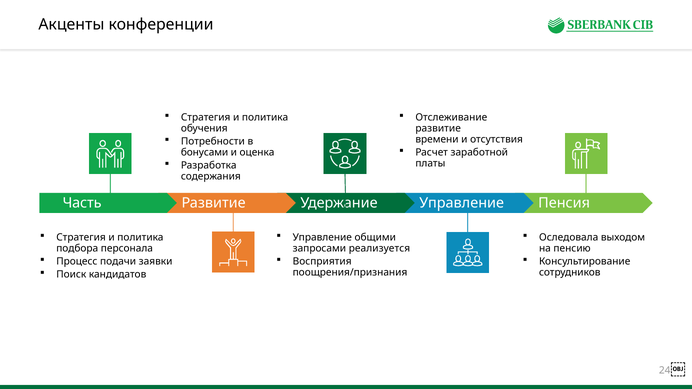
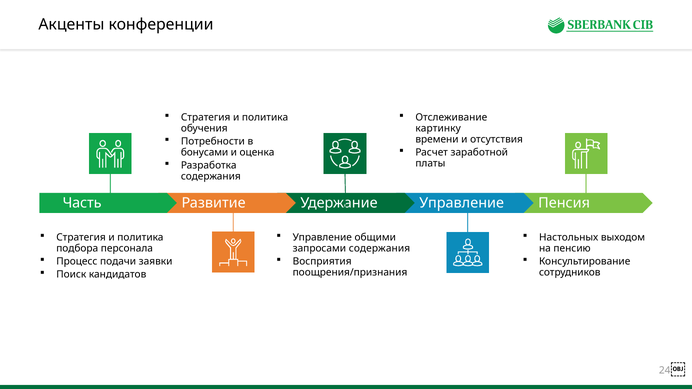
развитие: развитие -> картинку (438, 129)
Оследовала: Оследовала -> Настольных (569, 238)
запросами реализуется: реализуется -> содержания (379, 249)
